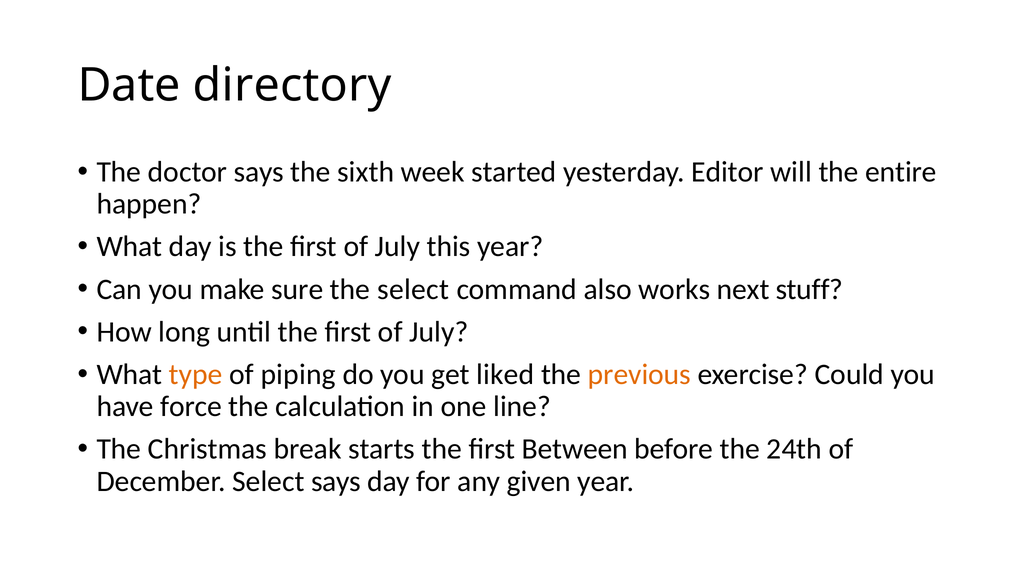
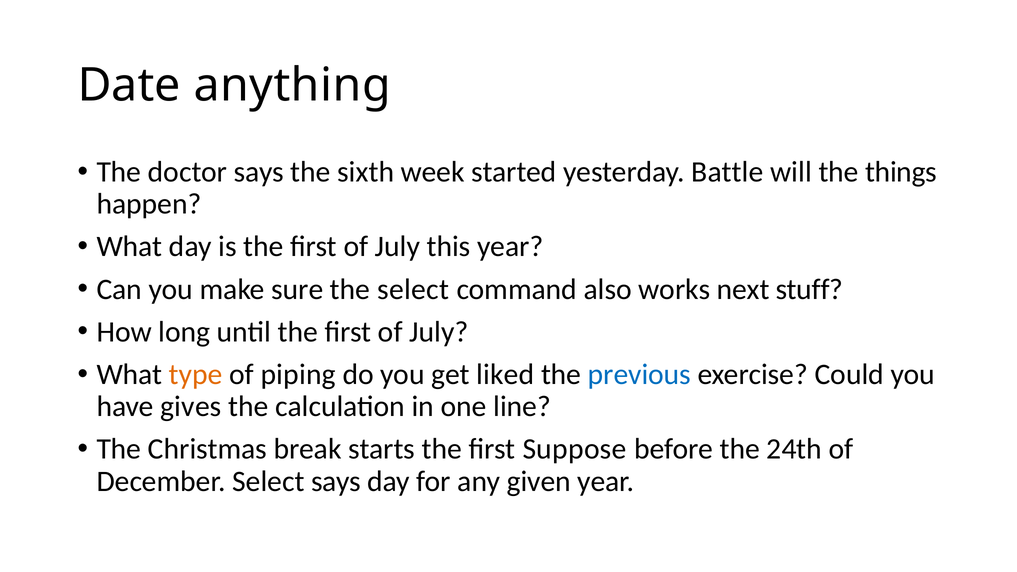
directory: directory -> anything (292, 85)
Editor: Editor -> Battle (727, 172)
entire: entire -> things (901, 172)
previous colour: orange -> blue (639, 375)
force: force -> gives (191, 407)
Between: Between -> Suppose (575, 449)
